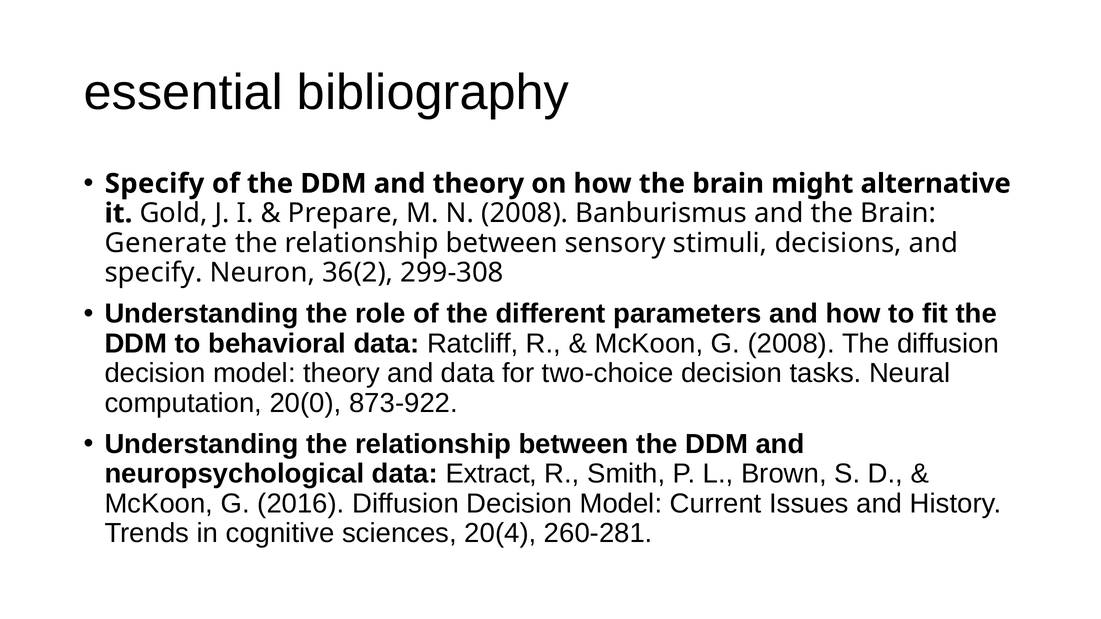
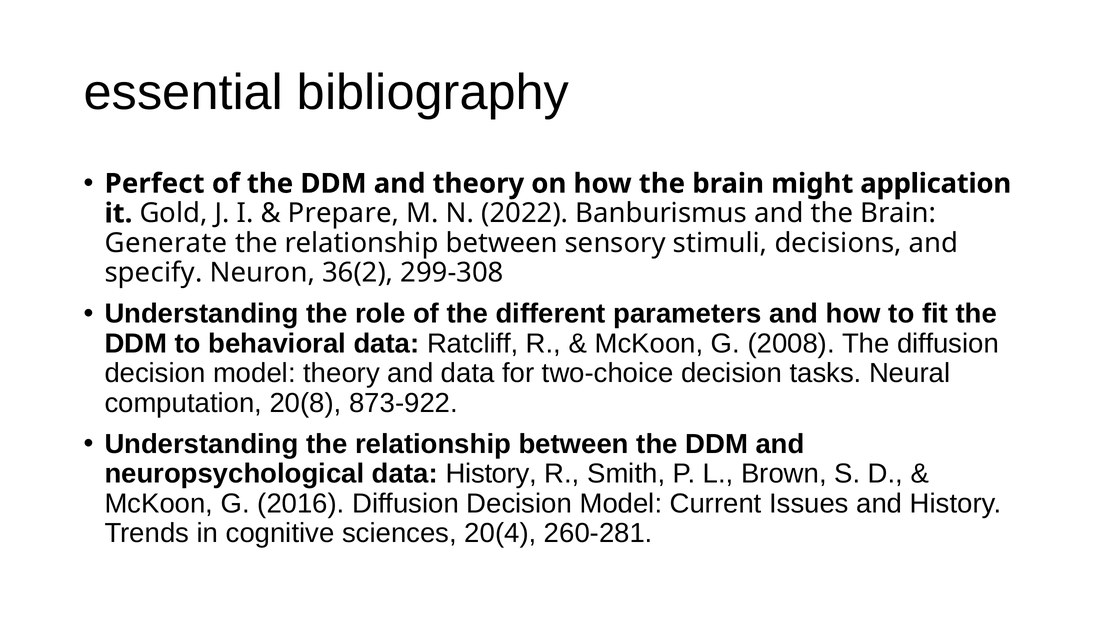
Specify: Specify -> Perfect (155, 184)
alternative: alternative -> application (936, 184)
N 2008: 2008 -> 2022 (525, 213)
20(0: 20(0 -> 20(8 (306, 403)
data Extract: Extract -> History (491, 474)
